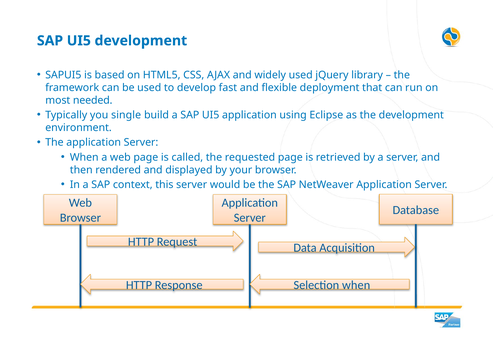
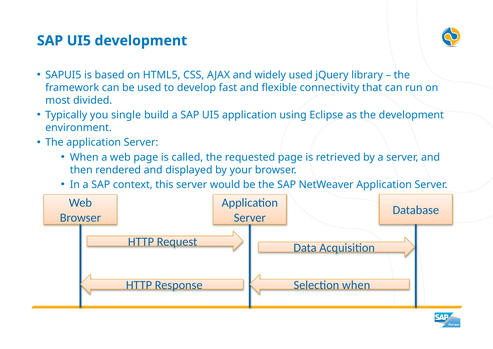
deployment: deployment -> connectivity (330, 88)
needed: needed -> divided (93, 100)
